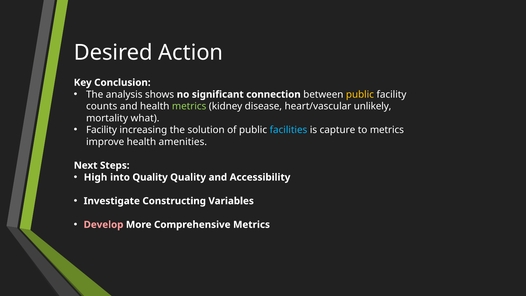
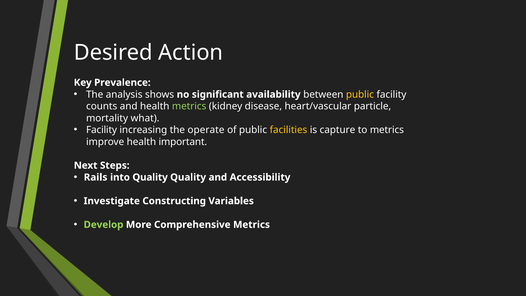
Conclusion: Conclusion -> Prevalence (122, 83)
connection: connection -> availability (273, 94)
unlikely: unlikely -> particle (373, 106)
solution: solution -> operate (206, 130)
facilities colour: light blue -> yellow (288, 130)
amenities: amenities -> important (183, 142)
High: High -> Rails (96, 177)
Develop colour: pink -> light green (104, 225)
